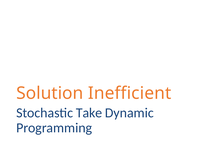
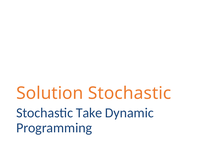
Solution Inefficient: Inefficient -> Stochastic (130, 93)
